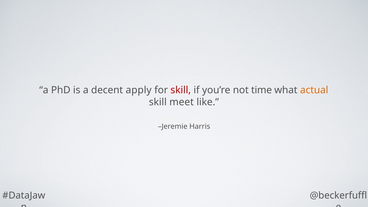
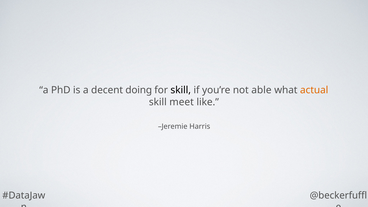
apply: apply -> doing (139, 90)
skill colour: red -> black (181, 90)
time: time -> able (261, 90)
